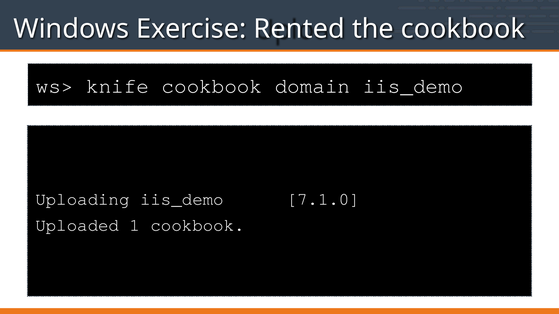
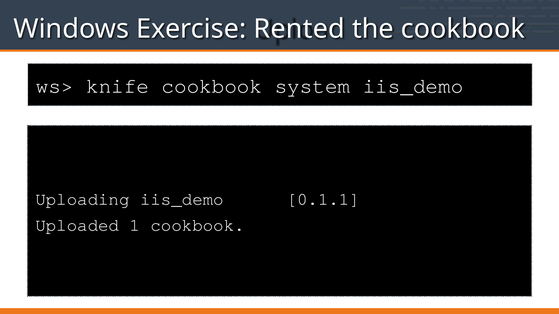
domain: domain -> system (312, 86)
7.1.0: 7.1.0 -> 0.1.1 (323, 199)
